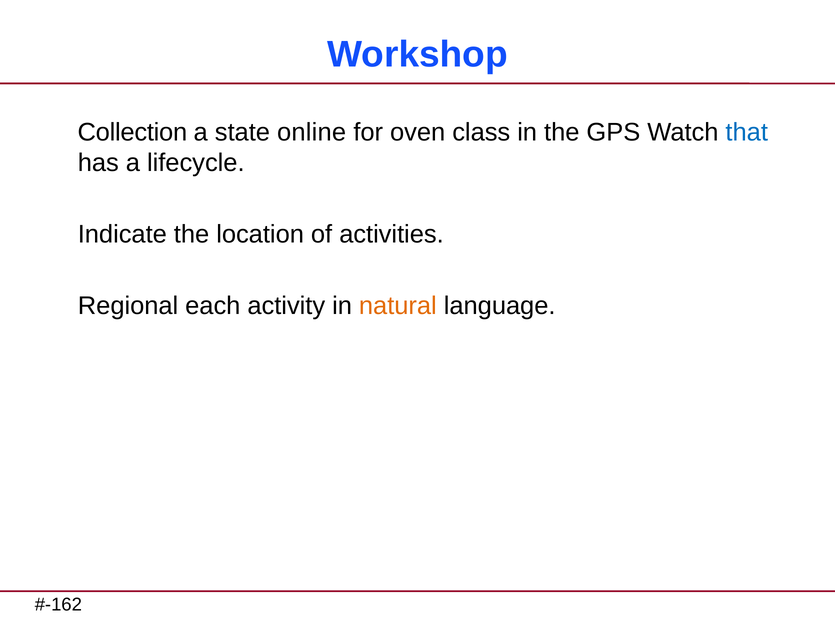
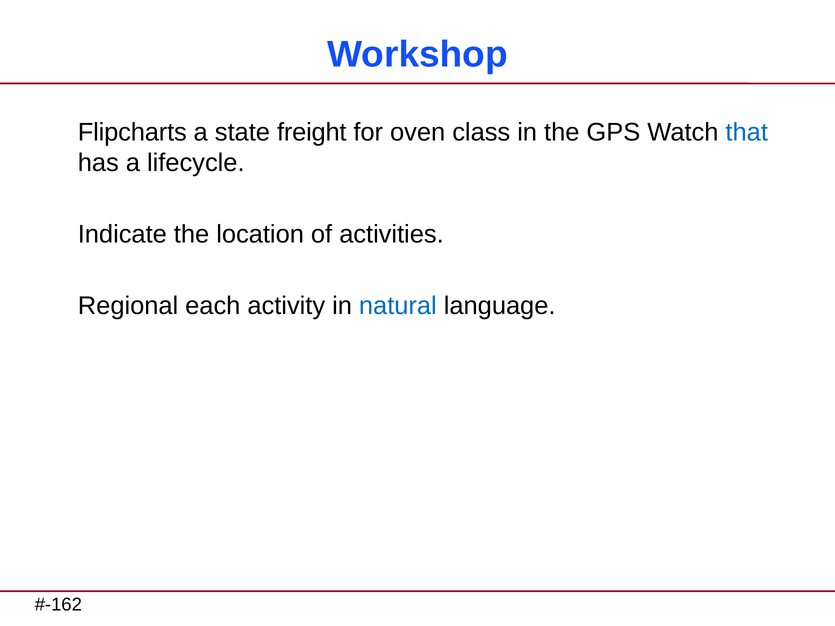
Collection: Collection -> Flipcharts (132, 132)
online: online -> freight (312, 132)
natural colour: orange -> blue (398, 306)
